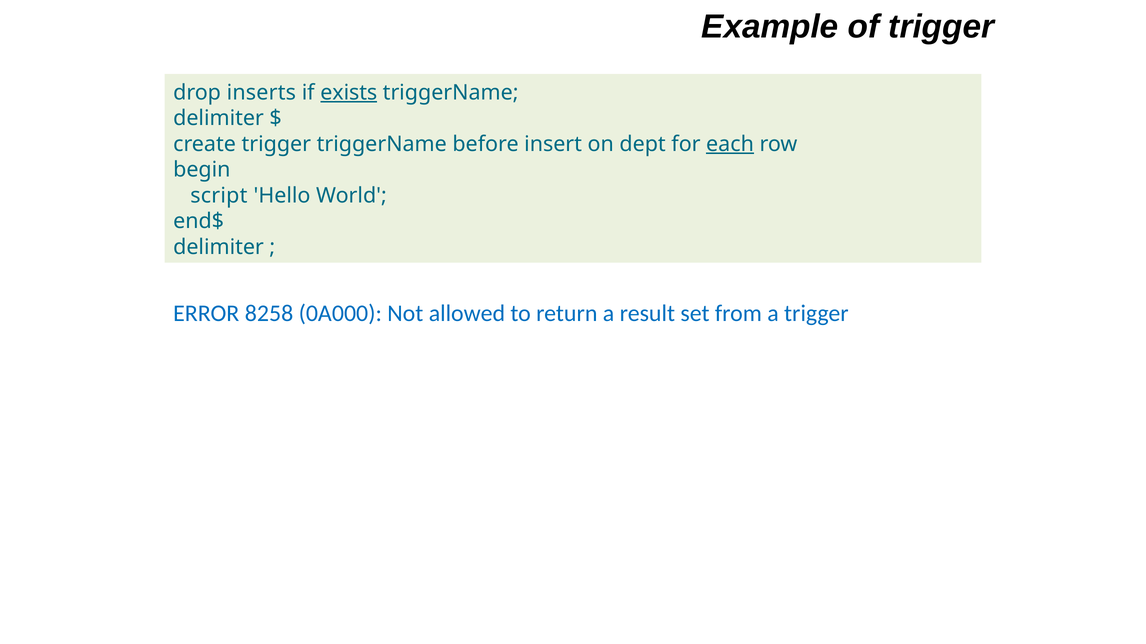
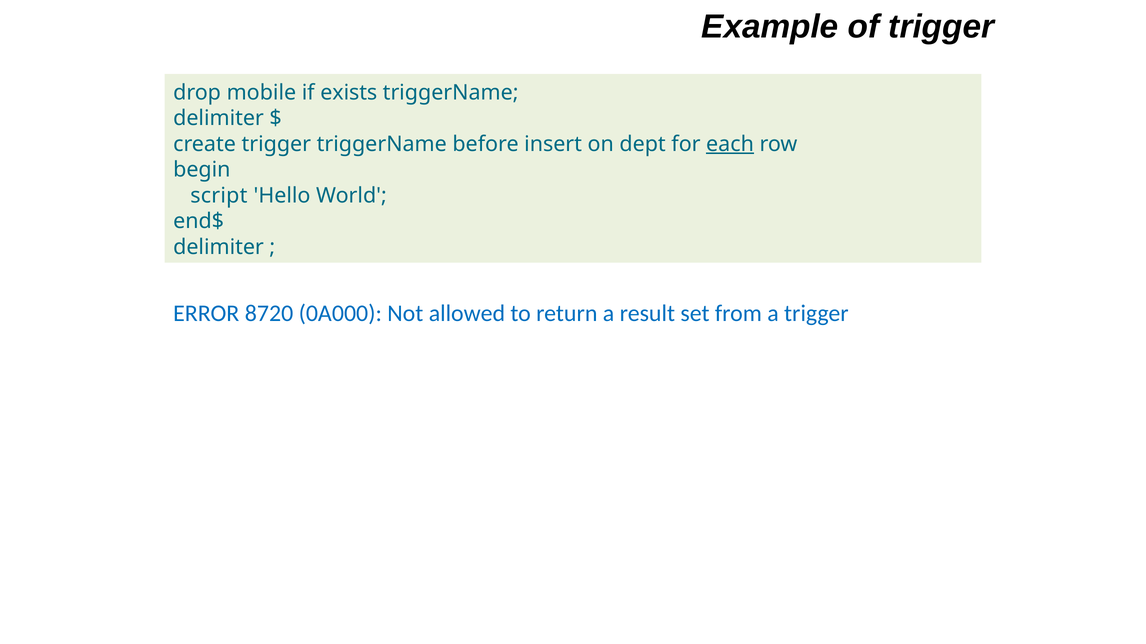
inserts: inserts -> mobile (261, 93)
exists underline: present -> none (349, 93)
8258: 8258 -> 8720 (269, 314)
